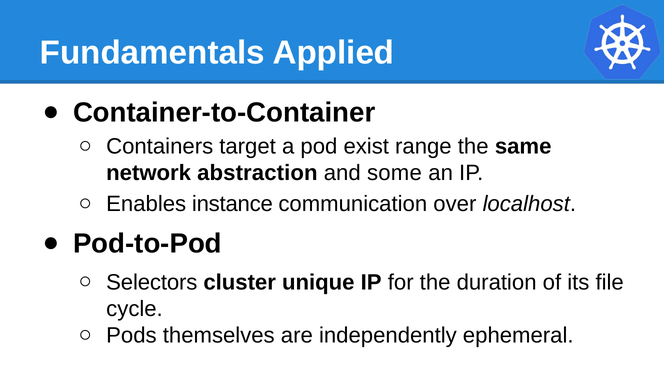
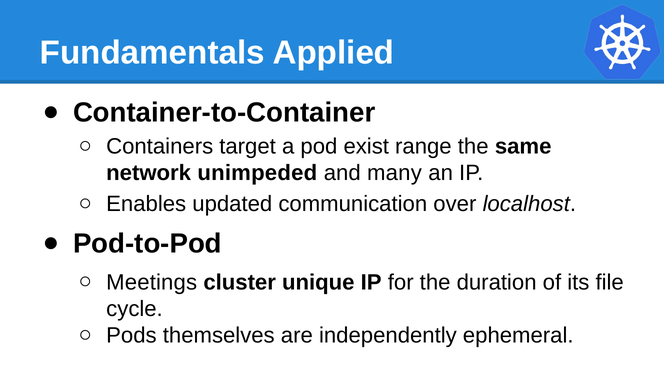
abstraction: abstraction -> unimpeded (257, 173)
some: some -> many (394, 173)
instance: instance -> updated (232, 204)
Selectors: Selectors -> Meetings (152, 282)
